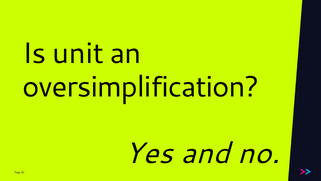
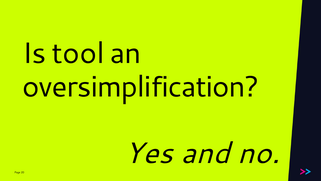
unit: unit -> tool (78, 53)
